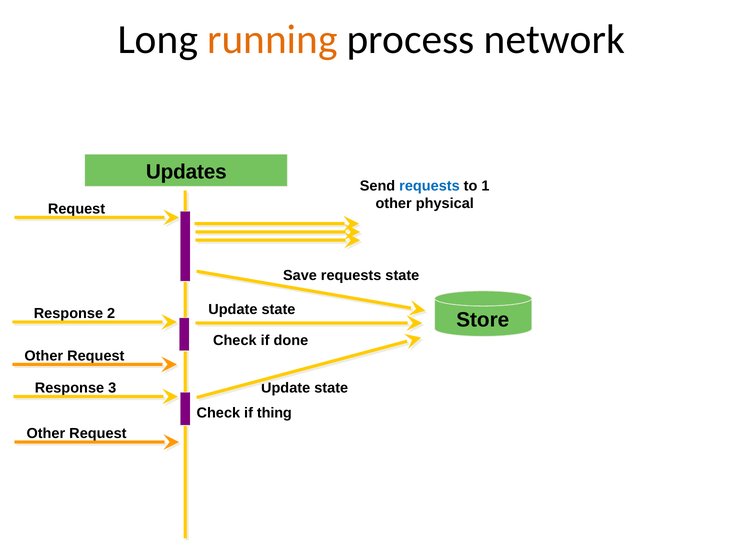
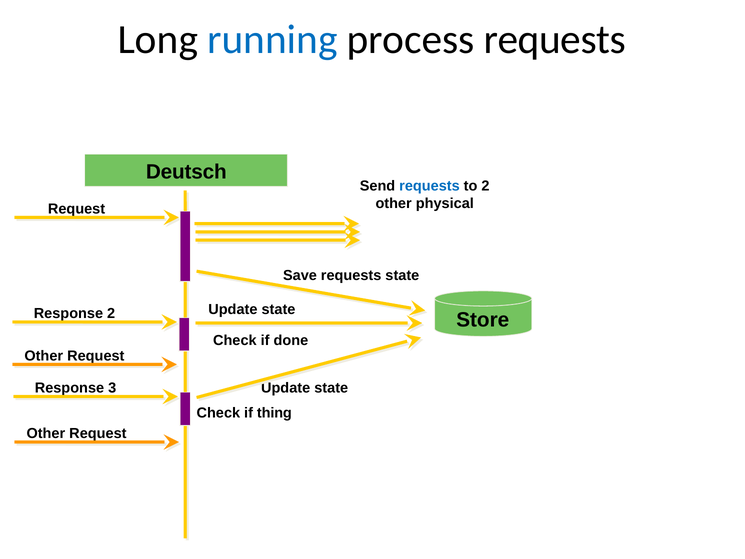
running colour: orange -> blue (272, 39)
process network: network -> requests (555, 39)
Updates: Updates -> Deutsch (186, 172)
to 1: 1 -> 2 (485, 186)
